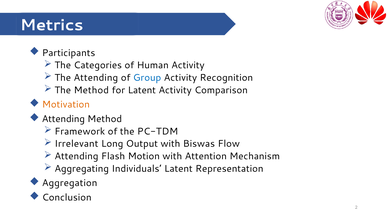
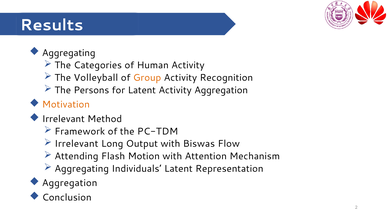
Metrics: Metrics -> Results (52, 25)
Participants: Participants -> Aggregating (69, 53)
The Attending: Attending -> Volleyball (96, 78)
Group colour: blue -> orange (147, 78)
The Method: Method -> Persons (91, 90)
Activity Comparison: Comparison -> Aggregation (221, 90)
Attending: Attending -> Irrelevant (63, 119)
